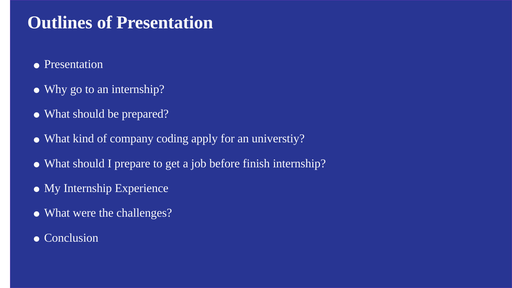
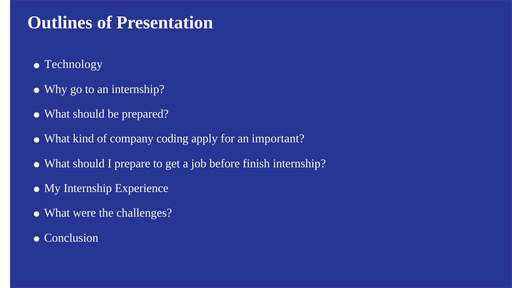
Presentation: Presentation -> Technology (74, 64)
universtiy: universtiy -> important (278, 139)
